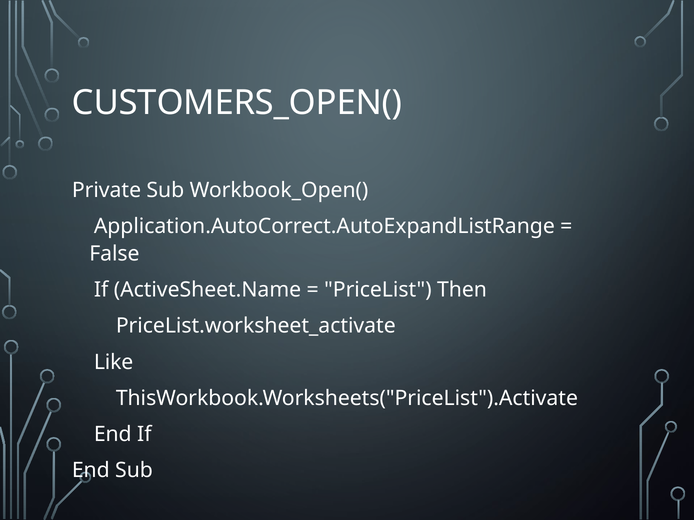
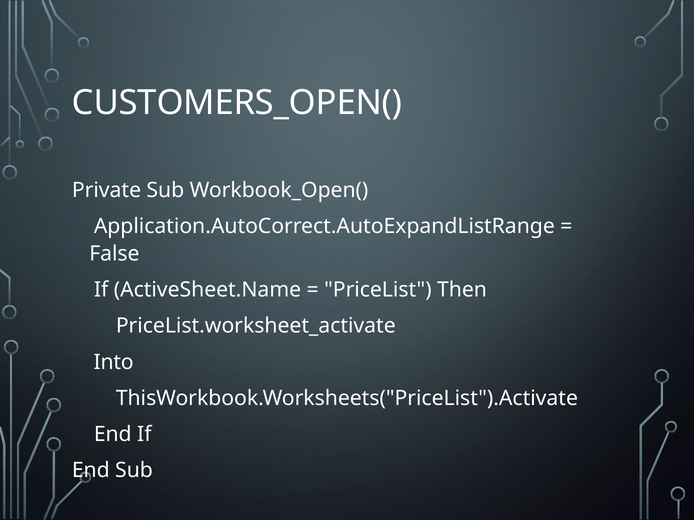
Like: Like -> Into (114, 362)
